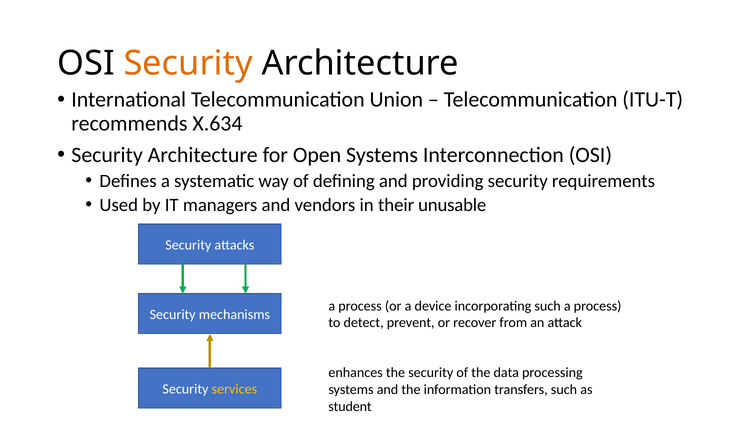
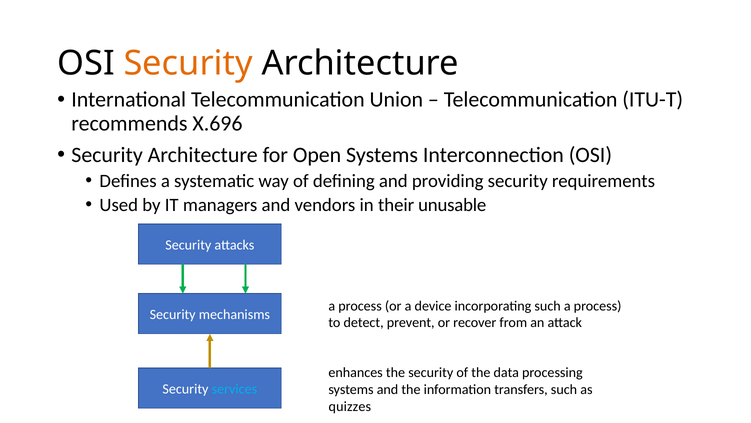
X.634: X.634 -> X.696 (217, 123)
services colour: yellow -> light blue (234, 389)
student: student -> quizzes (350, 406)
